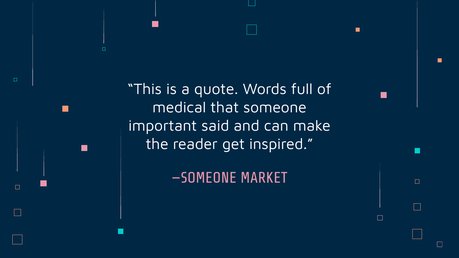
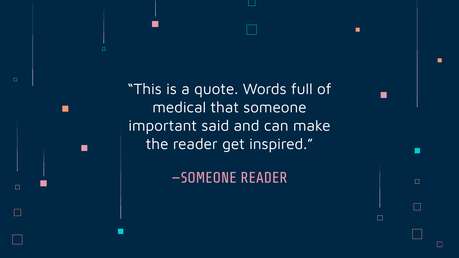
—SOMEONE MARKET: MARKET -> READER (264, 178)
